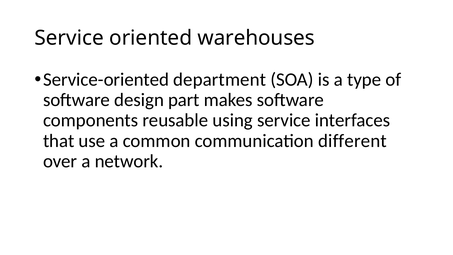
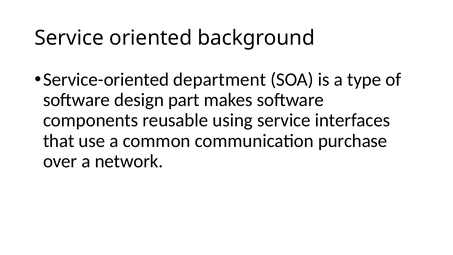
warehouses: warehouses -> background (256, 38)
different: different -> purchase (353, 141)
